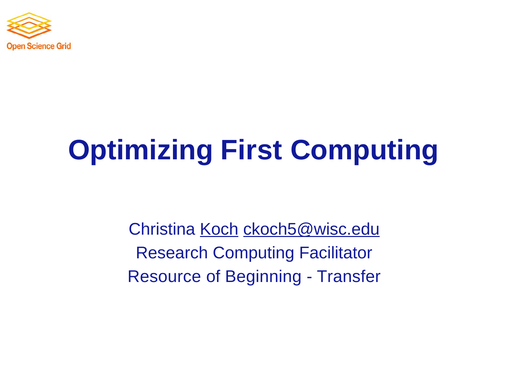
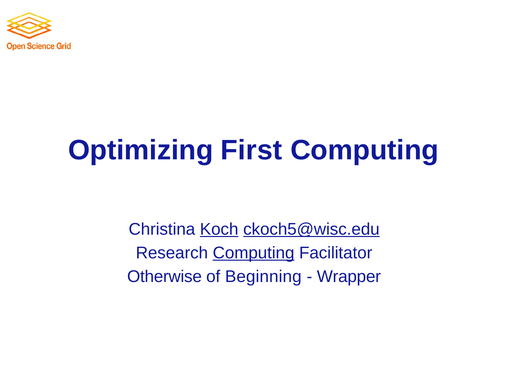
Computing underline: none -> present (254, 253)
Resource: Resource -> Otherwise (164, 277)
Transfer: Transfer -> Wrapper (349, 277)
